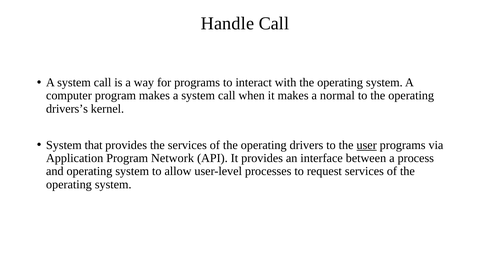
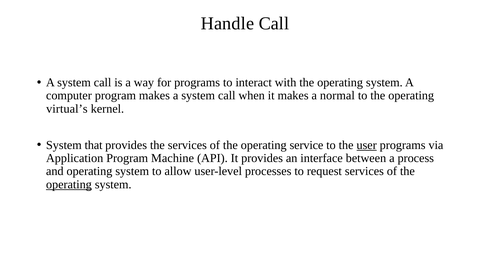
drivers’s: drivers’s -> virtual’s (67, 109)
drivers: drivers -> service (306, 145)
Network: Network -> Machine (173, 158)
operating underline: none -> present (69, 184)
